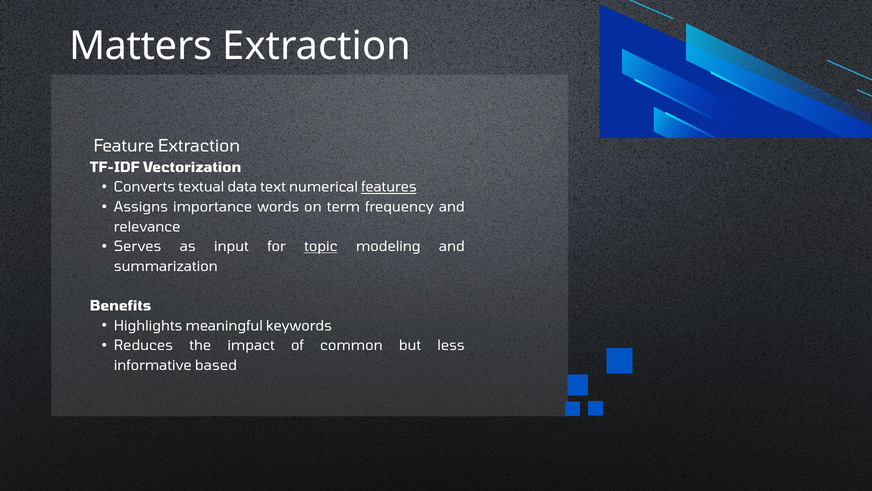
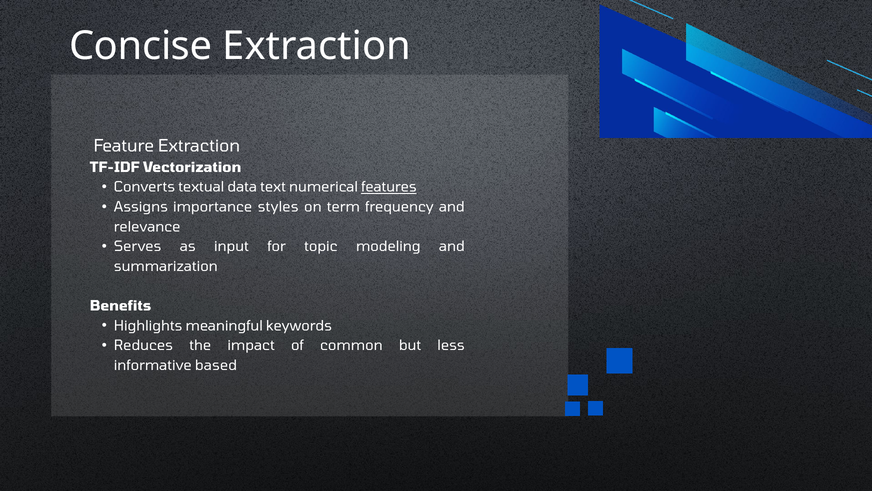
Matters: Matters -> Concise (141, 46)
words: words -> styles (278, 207)
topic underline: present -> none (321, 246)
